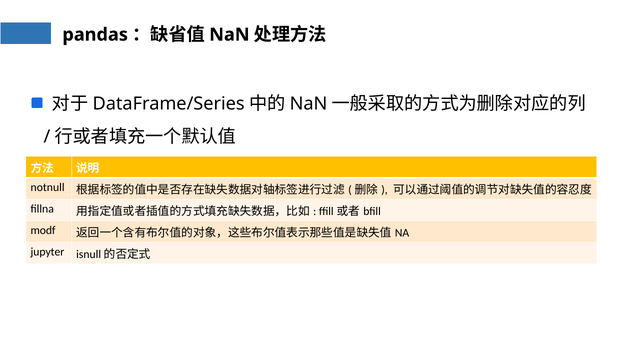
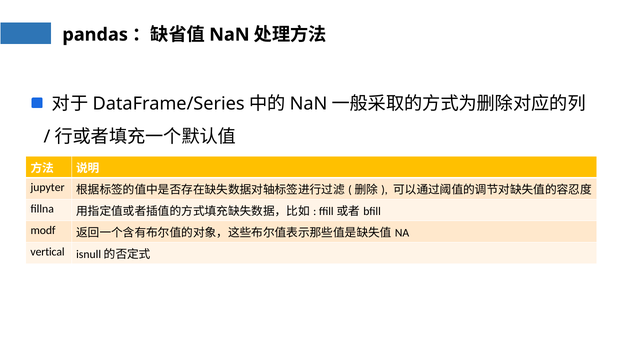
notnull: notnull -> jupyter (48, 188)
jupyter: jupyter -> vertical (48, 252)
